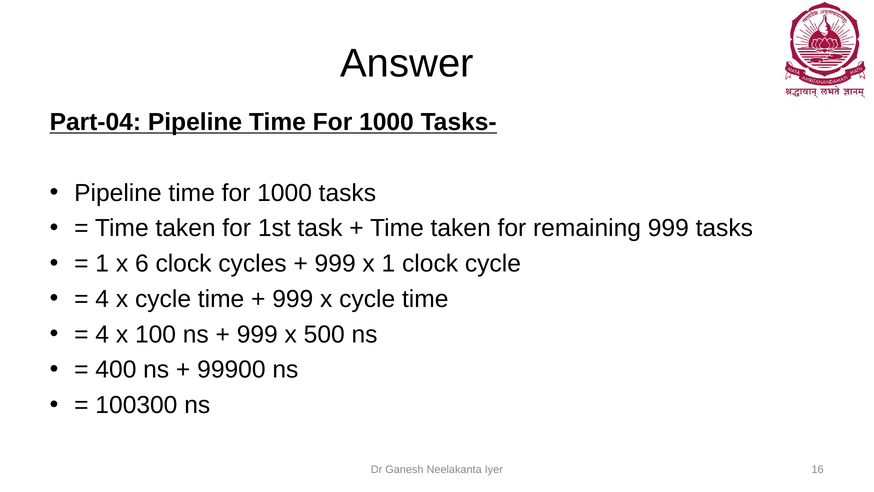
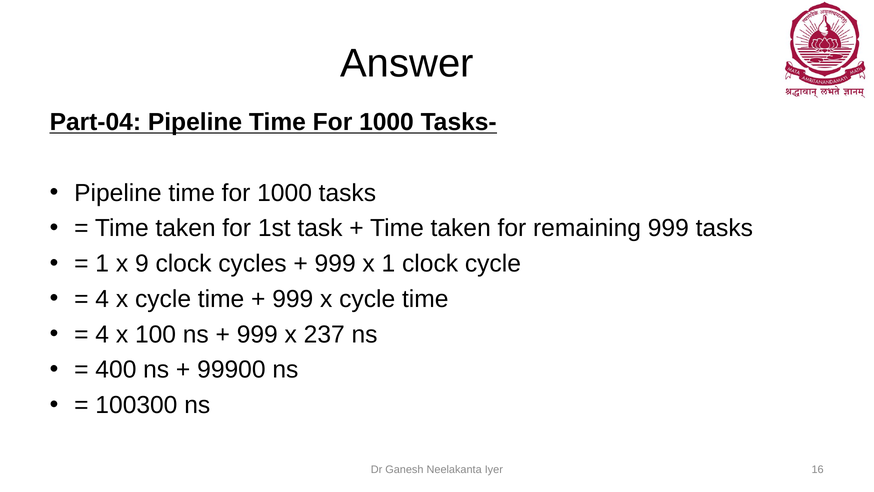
6: 6 -> 9 (142, 264)
500: 500 -> 237 (324, 334)
